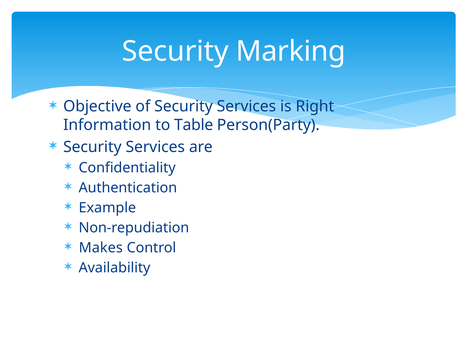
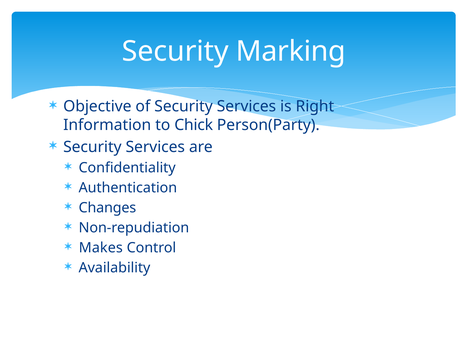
Table: Table -> Chick (194, 125)
Example: Example -> Changes (107, 207)
